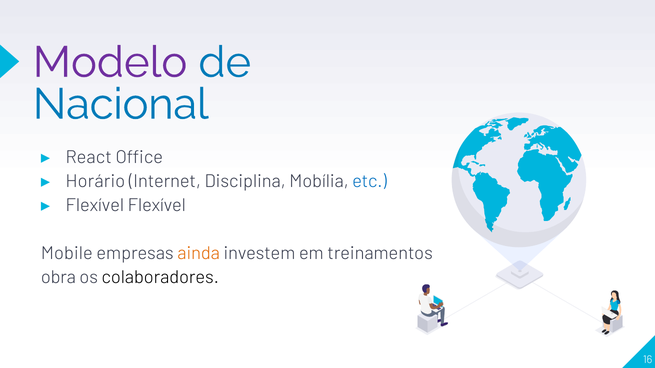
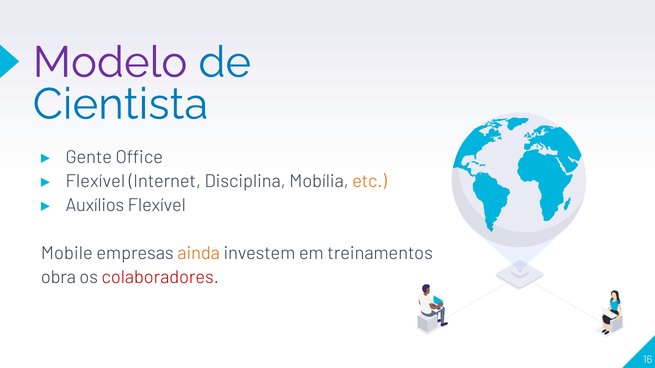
Nacional: Nacional -> Cientista (120, 104)
React: React -> Gente (89, 157)
Horário: Horário -> Flexível (95, 181)
etc colour: blue -> orange (369, 181)
Flexível: Flexível -> Auxílios (95, 205)
colaboradores colour: black -> red (160, 277)
